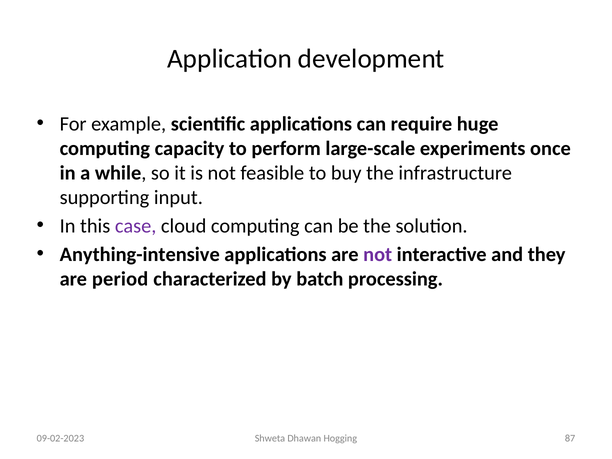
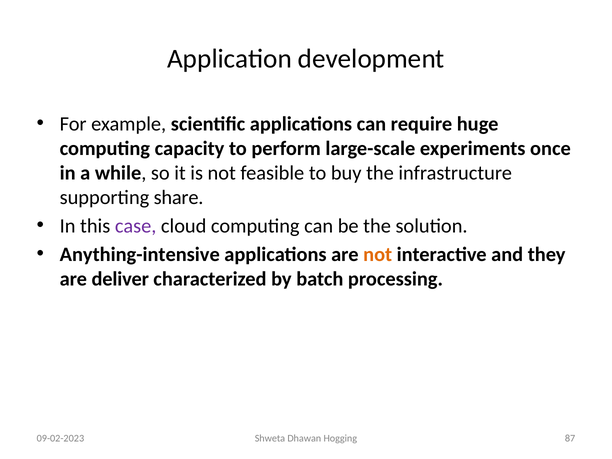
input: input -> share (179, 197)
not colour: purple -> orange (378, 254)
period: period -> deliver (120, 279)
